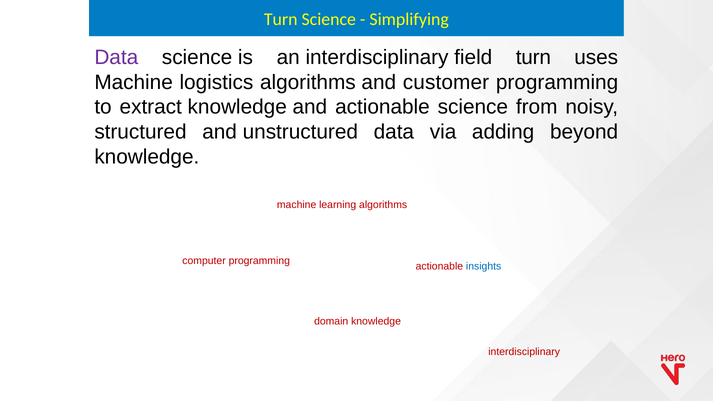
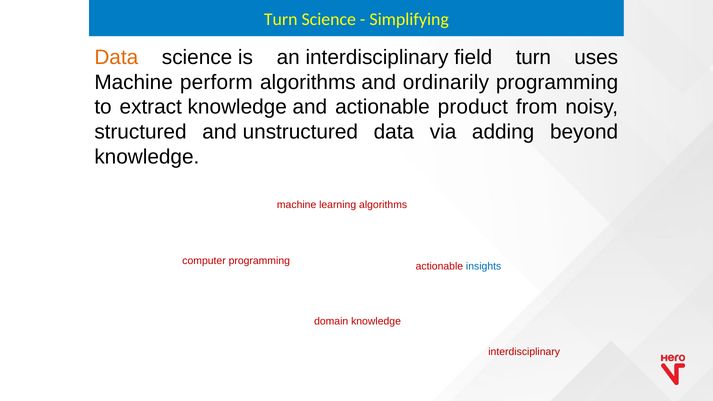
Data colour: purple -> orange (116, 57)
logistics: logistics -> perform (216, 82)
customer: customer -> ordinarily (446, 82)
actionable science: science -> product (473, 107)
